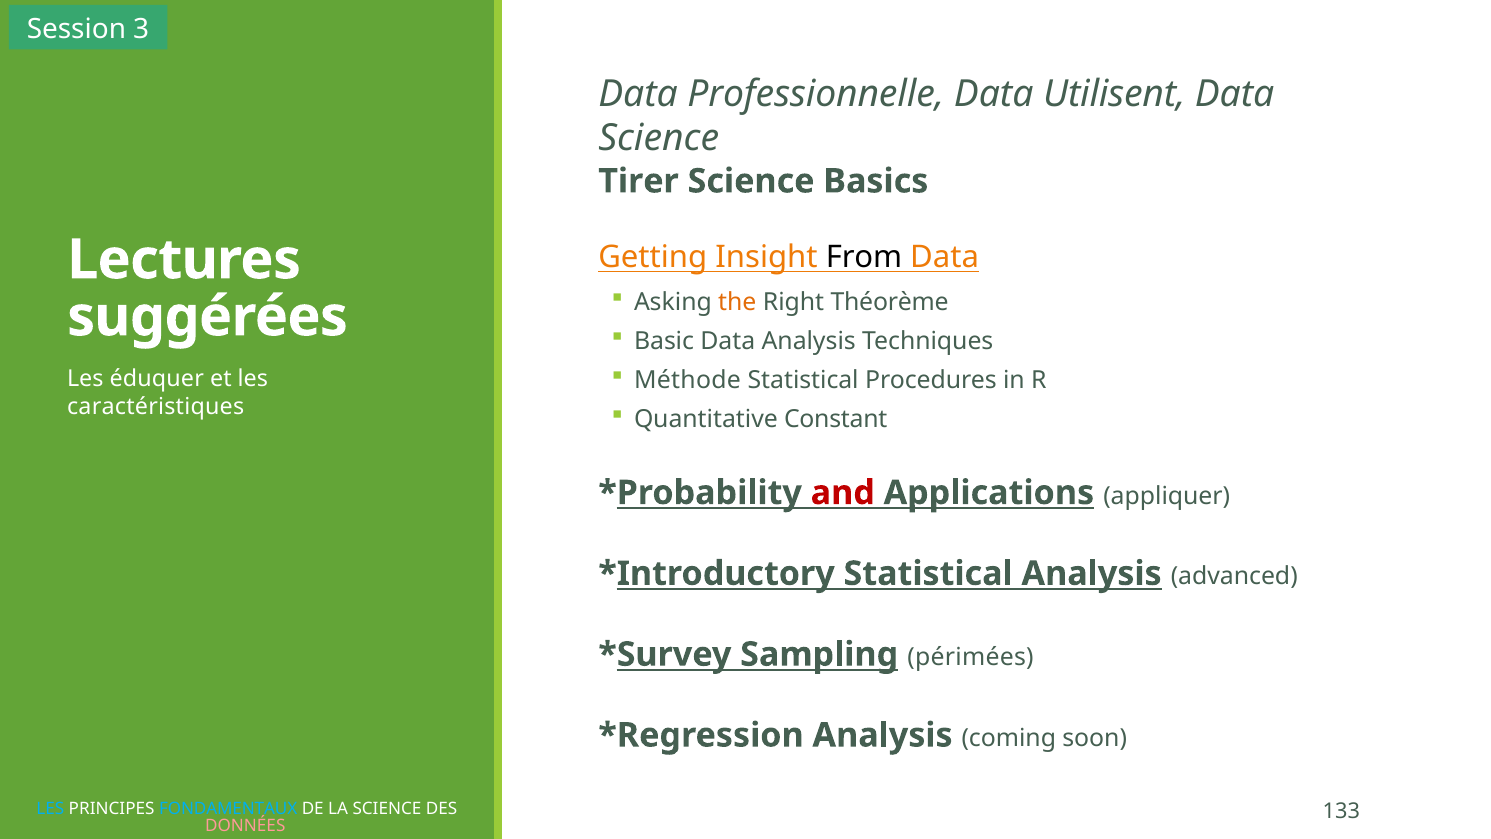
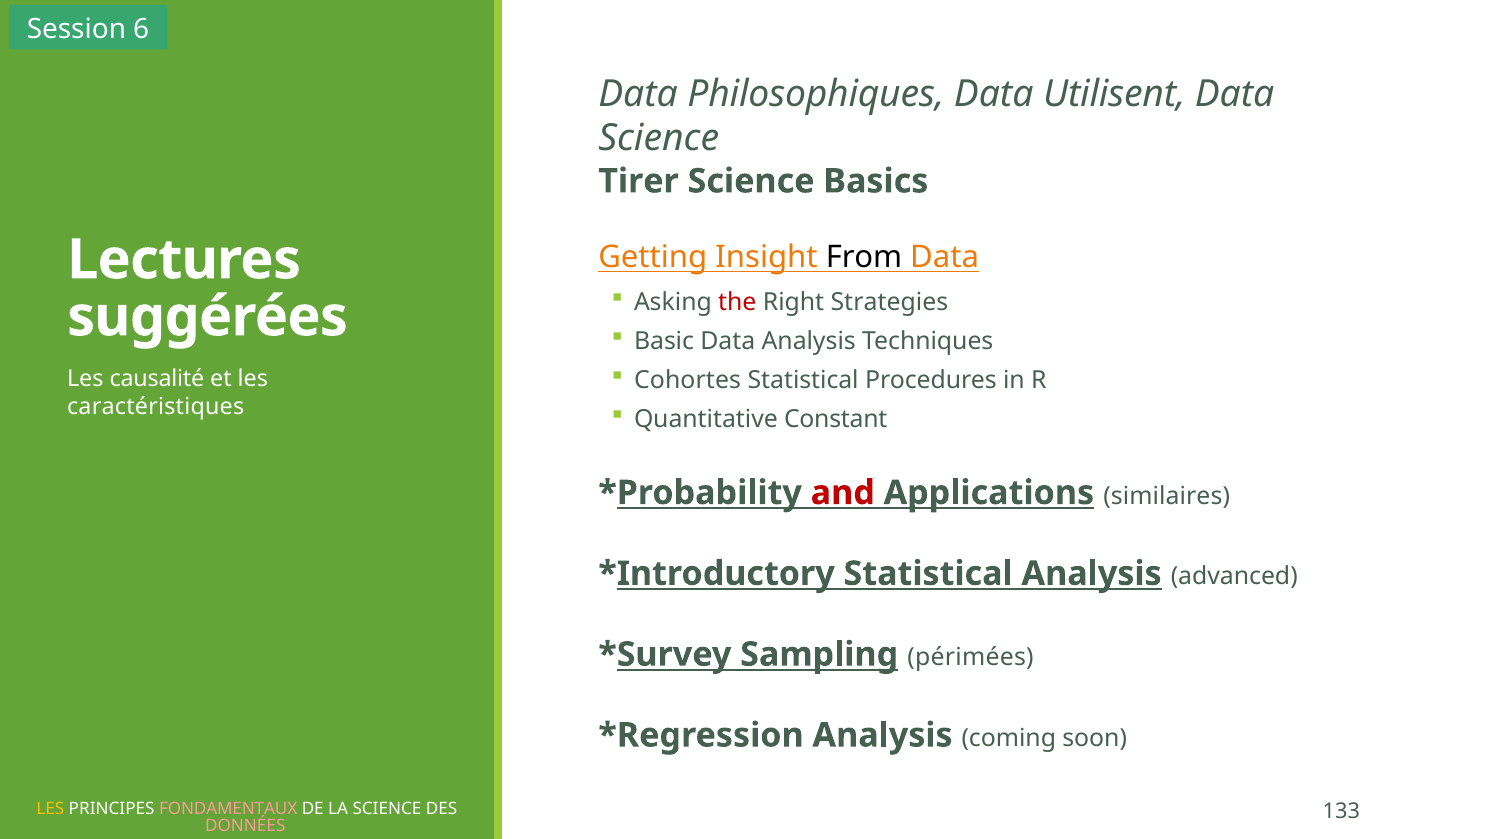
3: 3 -> 6 (141, 29)
Professionnelle: Professionnelle -> Philosophiques (816, 94)
the colour: orange -> red (737, 302)
Théorème: Théorème -> Strategies (889, 302)
Méthode: Méthode -> Cohortes (688, 380)
éduquer: éduquer -> causalité (157, 379)
appliquer: appliquer -> similaires (1167, 496)
LES colour: light blue -> yellow (50, 809)
FONDAMENTAUX colour: light blue -> pink (228, 809)
